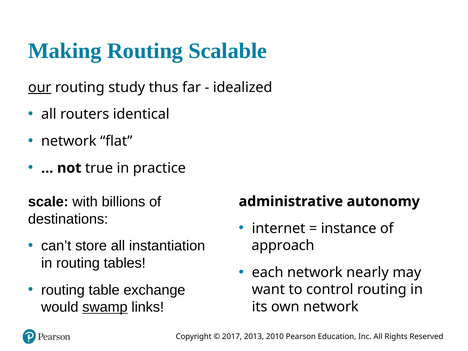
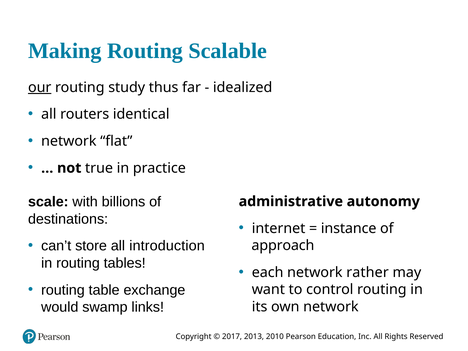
instantiation: instantiation -> introduction (167, 246)
nearly: nearly -> rather (368, 272)
swamp underline: present -> none (105, 307)
